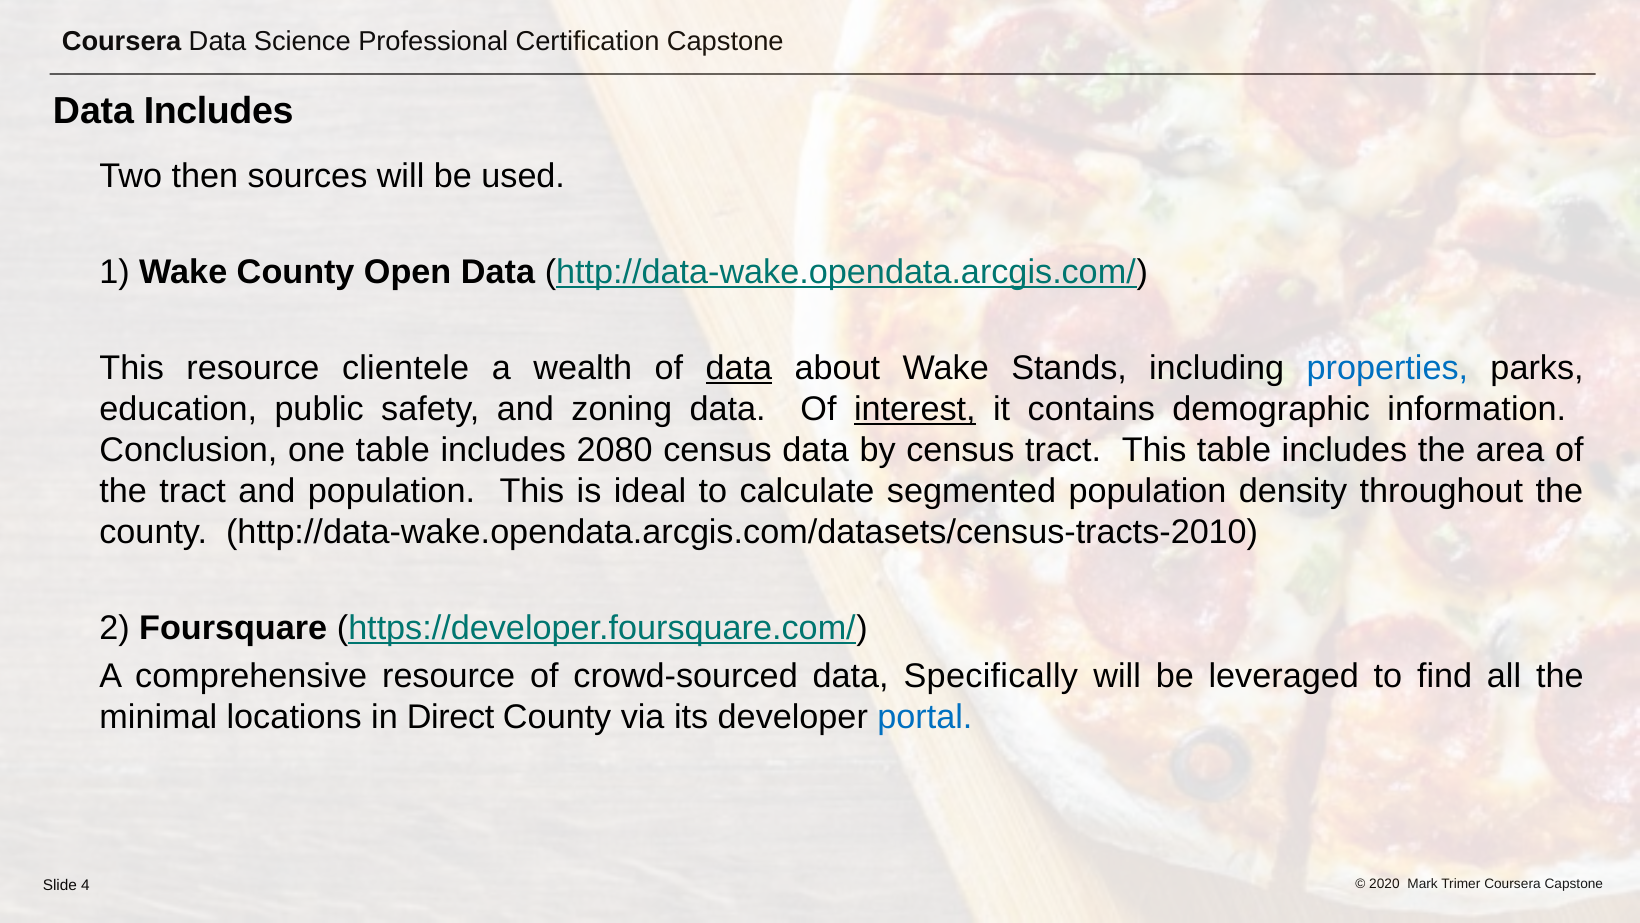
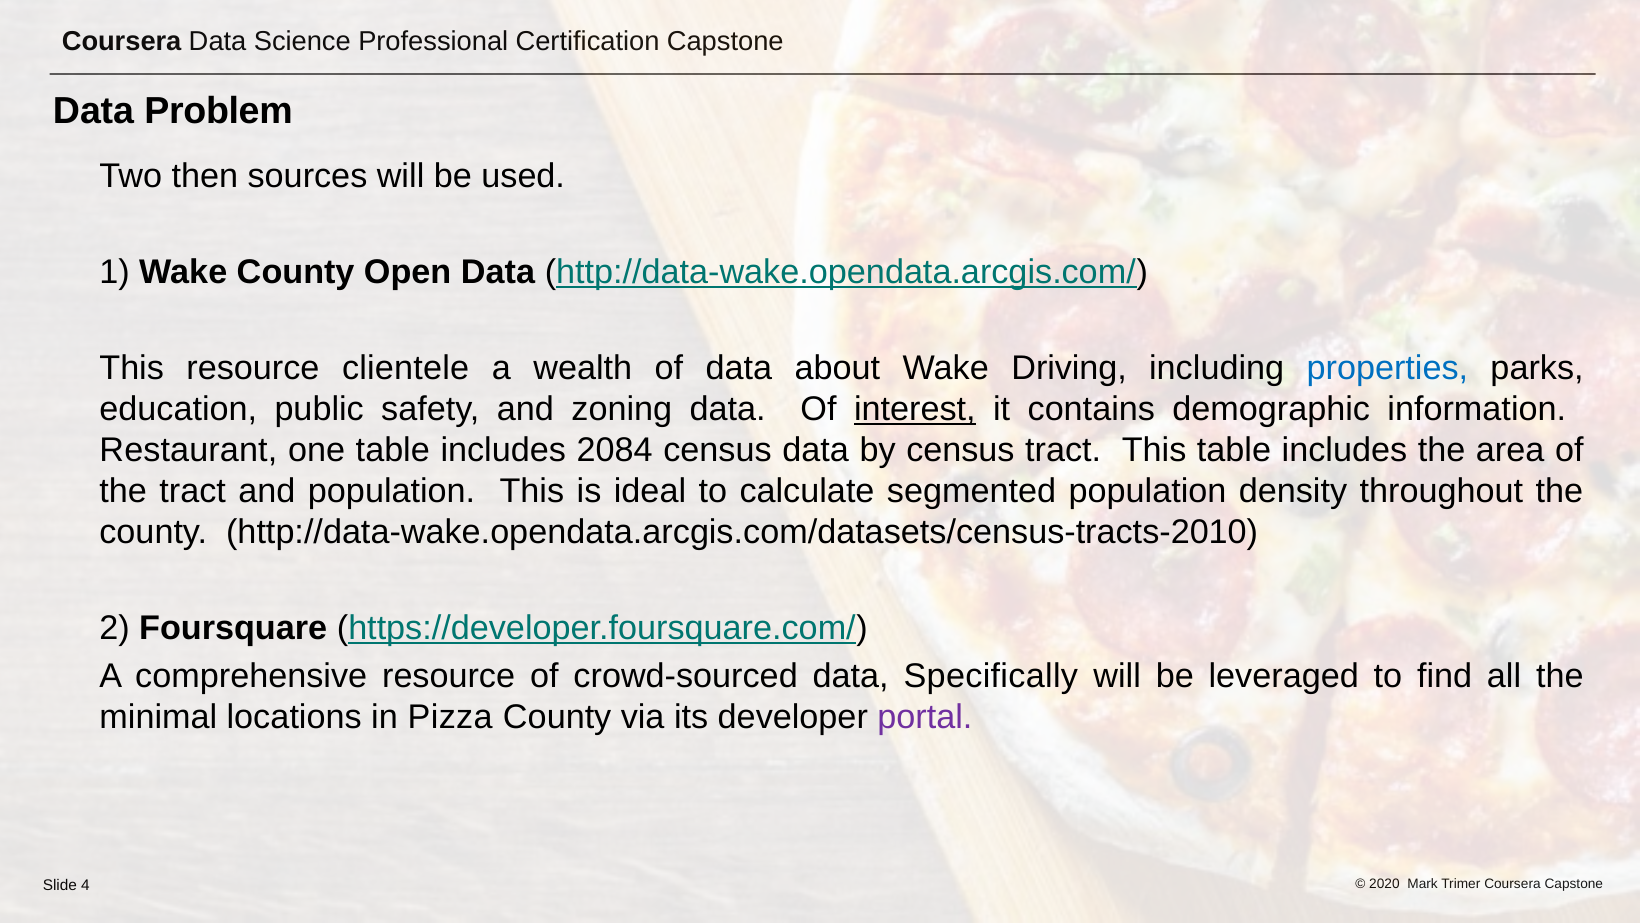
Data Includes: Includes -> Problem (219, 111)
data underline: present -> none (739, 368)
Stands: Stands -> Driving (1069, 368)
Conclusion: Conclusion -> Restaurant (188, 450)
2080: 2080 -> 2084 (615, 450)
Direct: Direct -> Pizza (450, 716)
portal colour: blue -> purple (925, 716)
